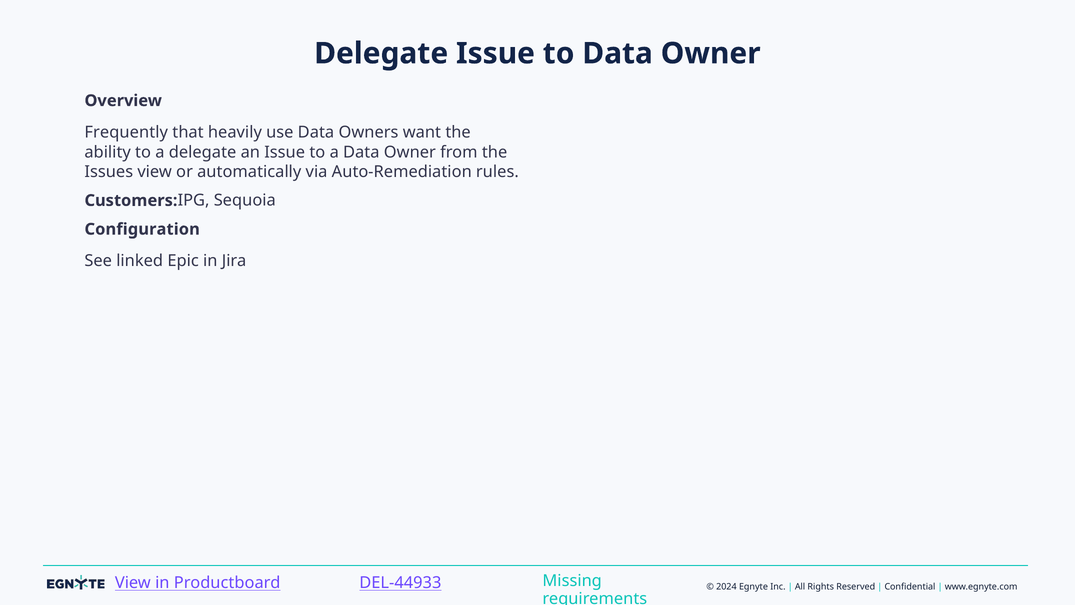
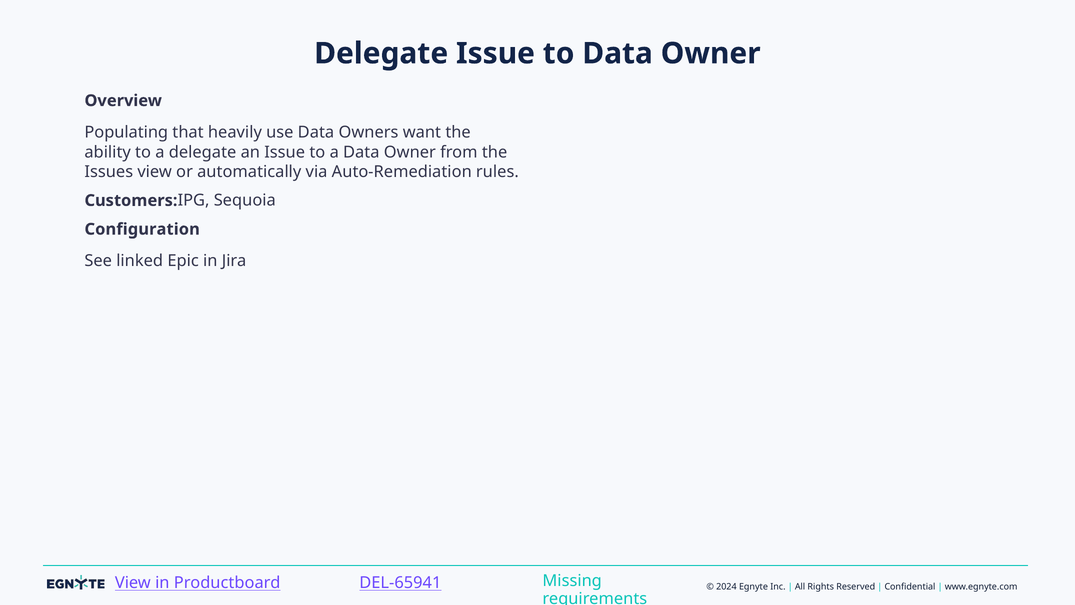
Frequently: Frequently -> Populating (126, 132)
DEL-44933: DEL-44933 -> DEL-65941 (400, 582)
